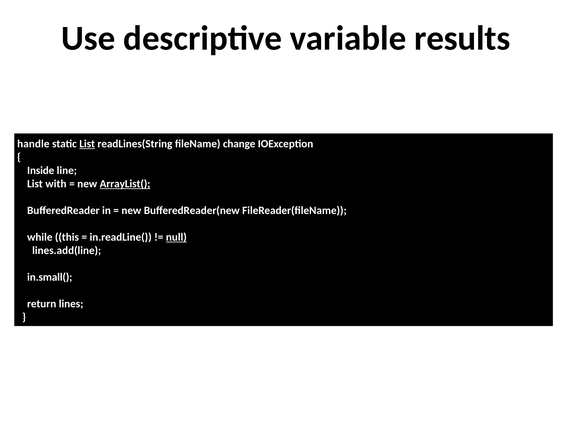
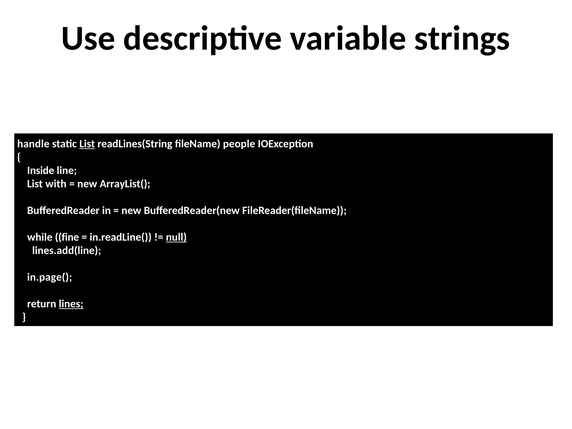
results: results -> strings (462, 38)
change: change -> people (239, 144)
ArrayList( underline: present -> none (125, 184)
this: this -> fine (67, 237)
in.small(: in.small( -> in.page( (50, 277)
lines underline: none -> present (71, 304)
